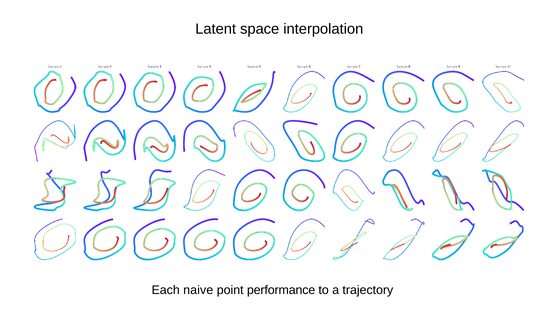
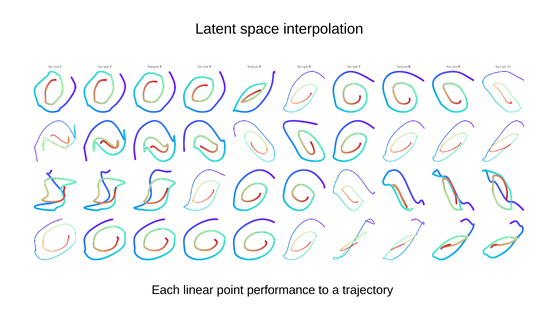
naive: naive -> linear (198, 290)
